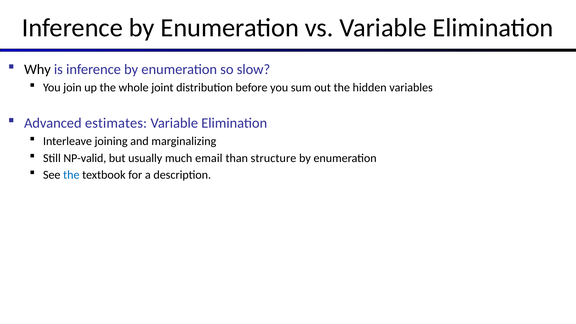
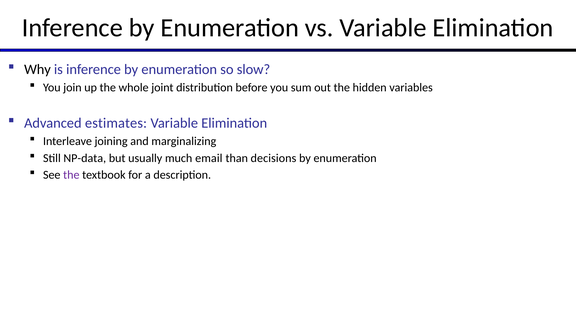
NP-valid: NP-valid -> NP-data (85, 158)
structure: structure -> decisions (273, 158)
the colour: blue -> purple (71, 175)
